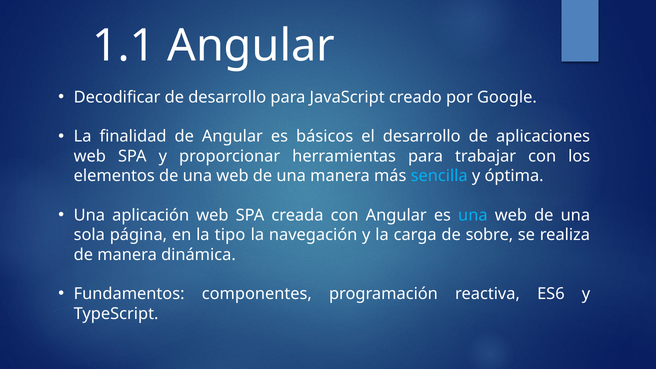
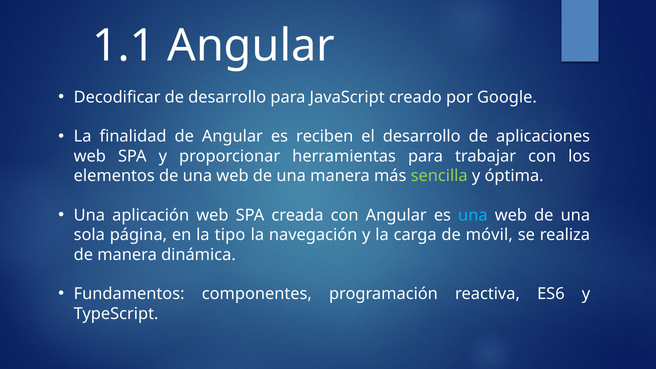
básicos: básicos -> reciben (325, 137)
sencilla colour: light blue -> light green (439, 176)
sobre: sobre -> móvil (489, 235)
